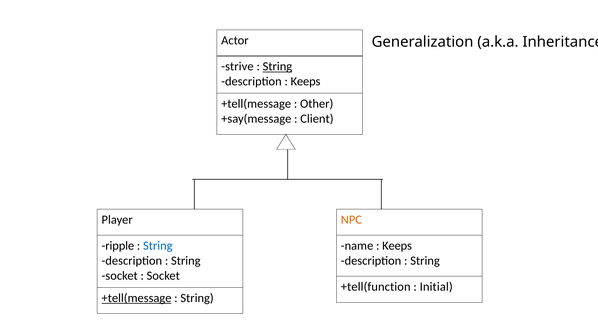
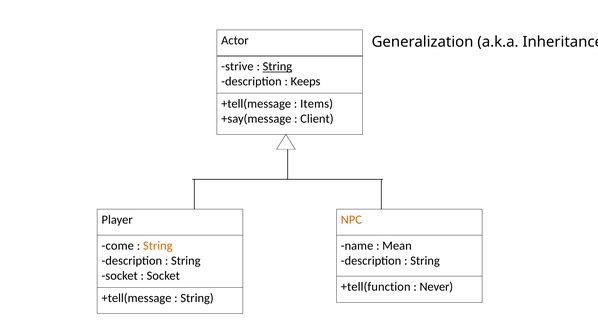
Other: Other -> Items (317, 104)
ripple: ripple -> come (118, 246)
String colour: blue -> orange (158, 246)
Keeps: Keeps -> Mean (397, 246)
Initial: Initial -> Never (436, 287)
+tell(message underline: present -> none (137, 298)
